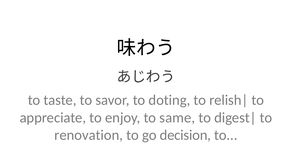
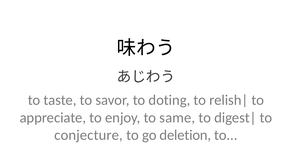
renovation: renovation -> conjecture (89, 135)
decision: decision -> deletion (185, 135)
